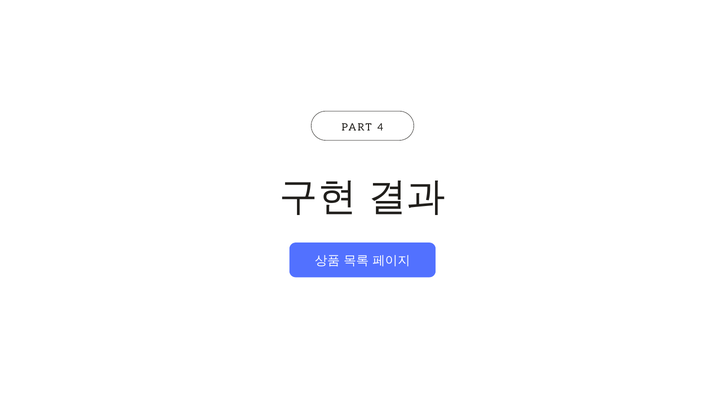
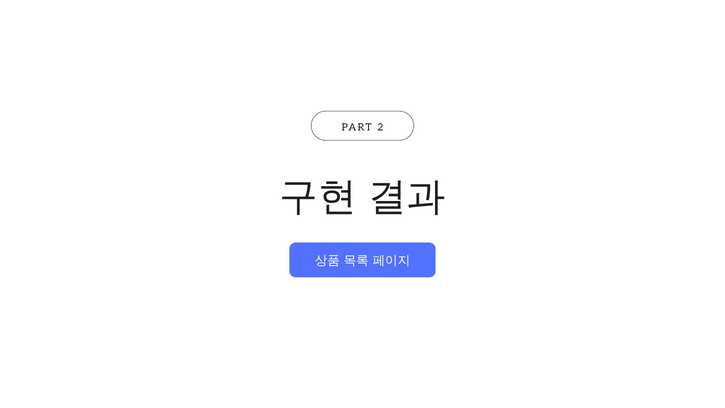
4: 4 -> 2 (380, 127)
